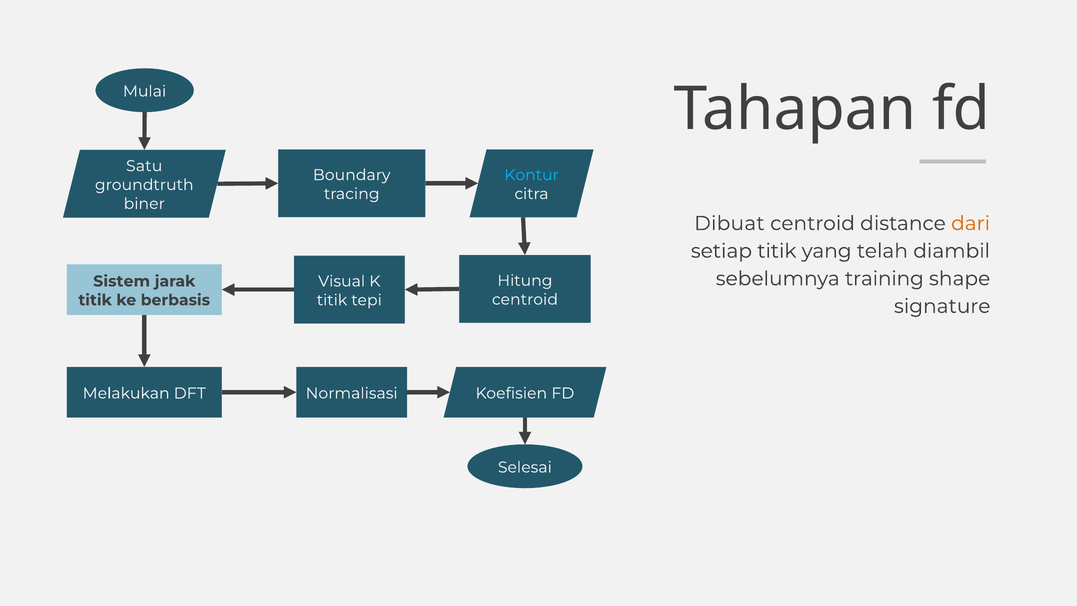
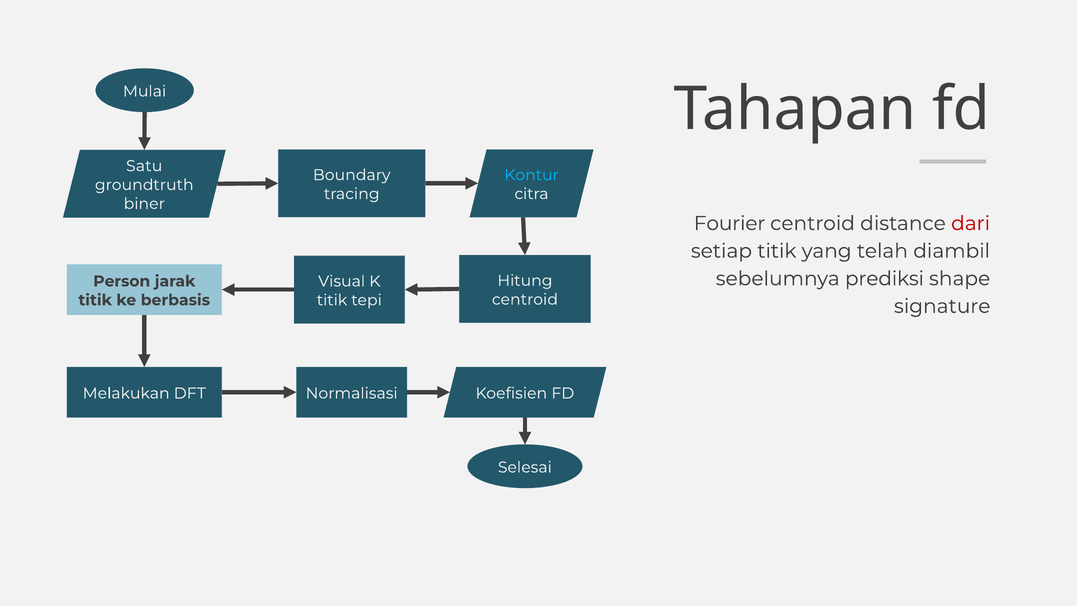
Dibuat: Dibuat -> Fourier (730, 223)
dari colour: orange -> red (971, 223)
training: training -> prediksi (884, 279)
Sistem: Sistem -> Person (122, 281)
